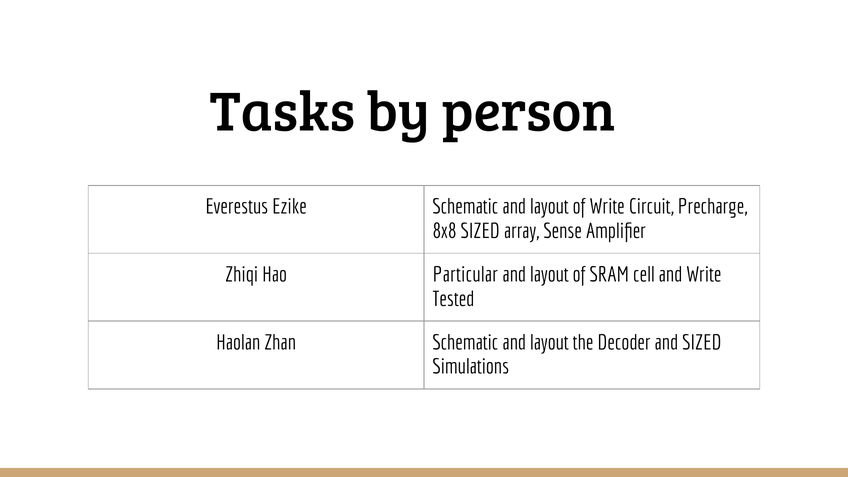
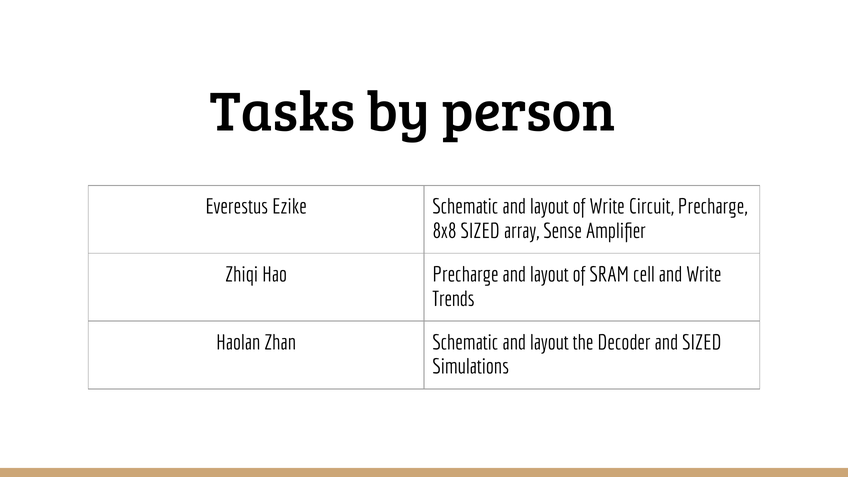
Hao Particular: Particular -> Precharge (466, 275)
Tested: Tested -> Trends (453, 299)
